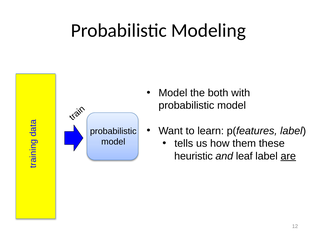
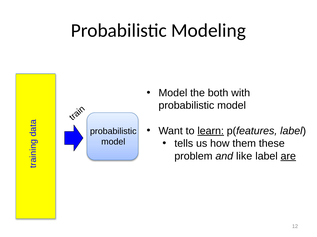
learn underline: none -> present (211, 131)
heuristic: heuristic -> problem (193, 157)
leaf: leaf -> like (244, 157)
